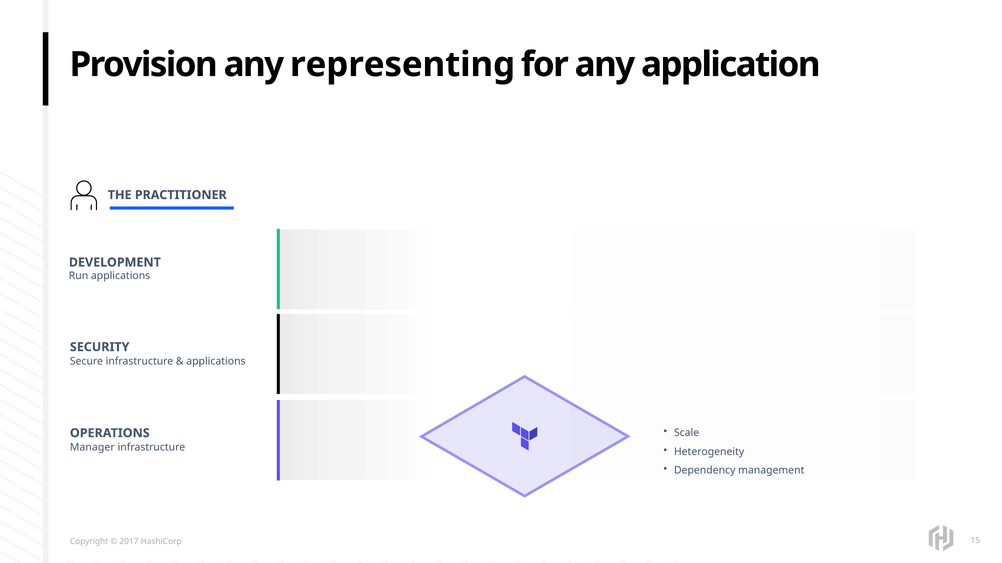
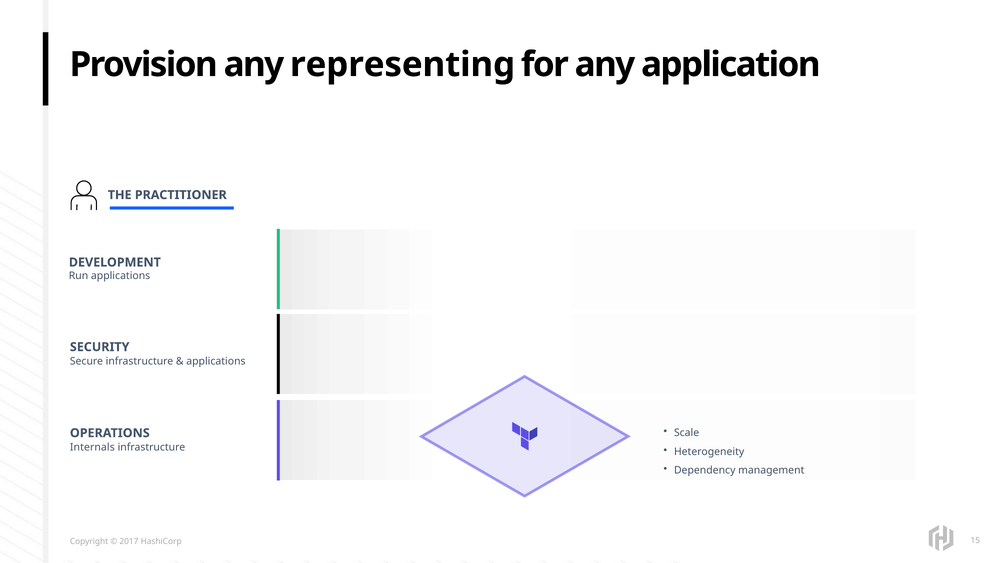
Manager: Manager -> Internals (92, 448)
